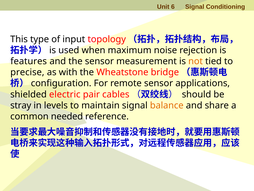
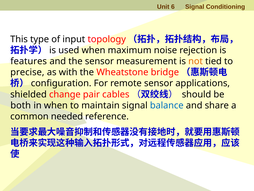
electric: electric -> change (65, 94)
stray: stray -> both (21, 105)
in levels: levels -> when (56, 105)
balance colour: orange -> blue (167, 105)
